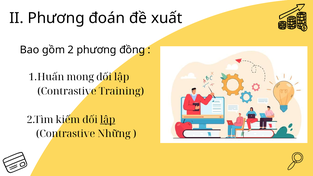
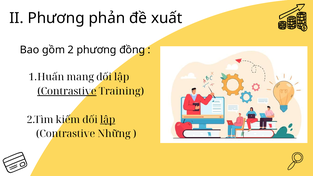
đoán: đoán -> phản (107, 18)
mong: mong -> mang (80, 77)
Contrastive underline: none -> present (67, 91)
